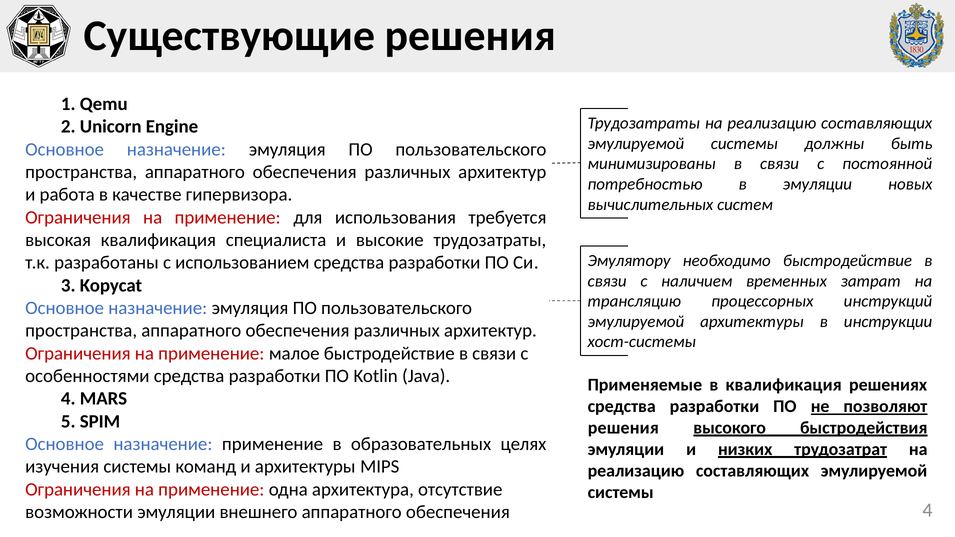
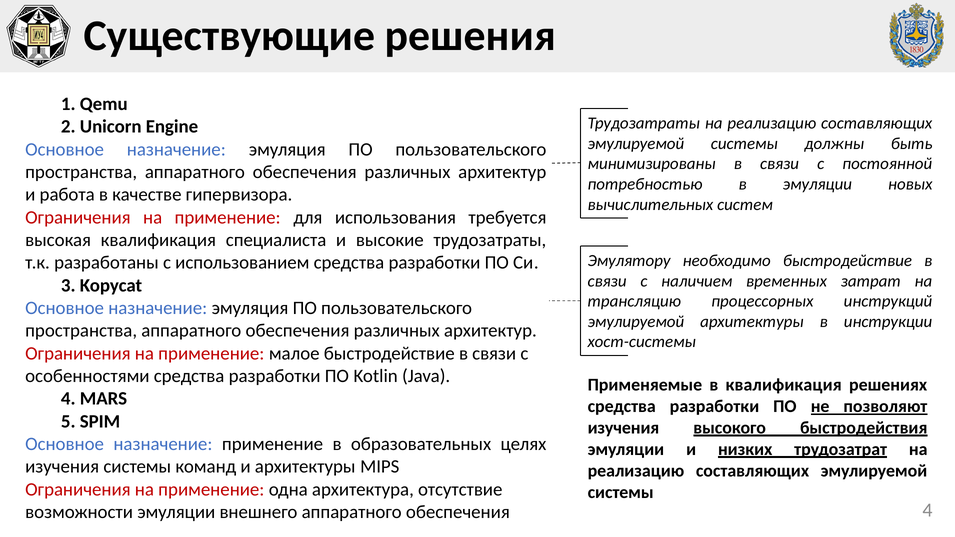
решения: решения -> изучения (623, 428)
